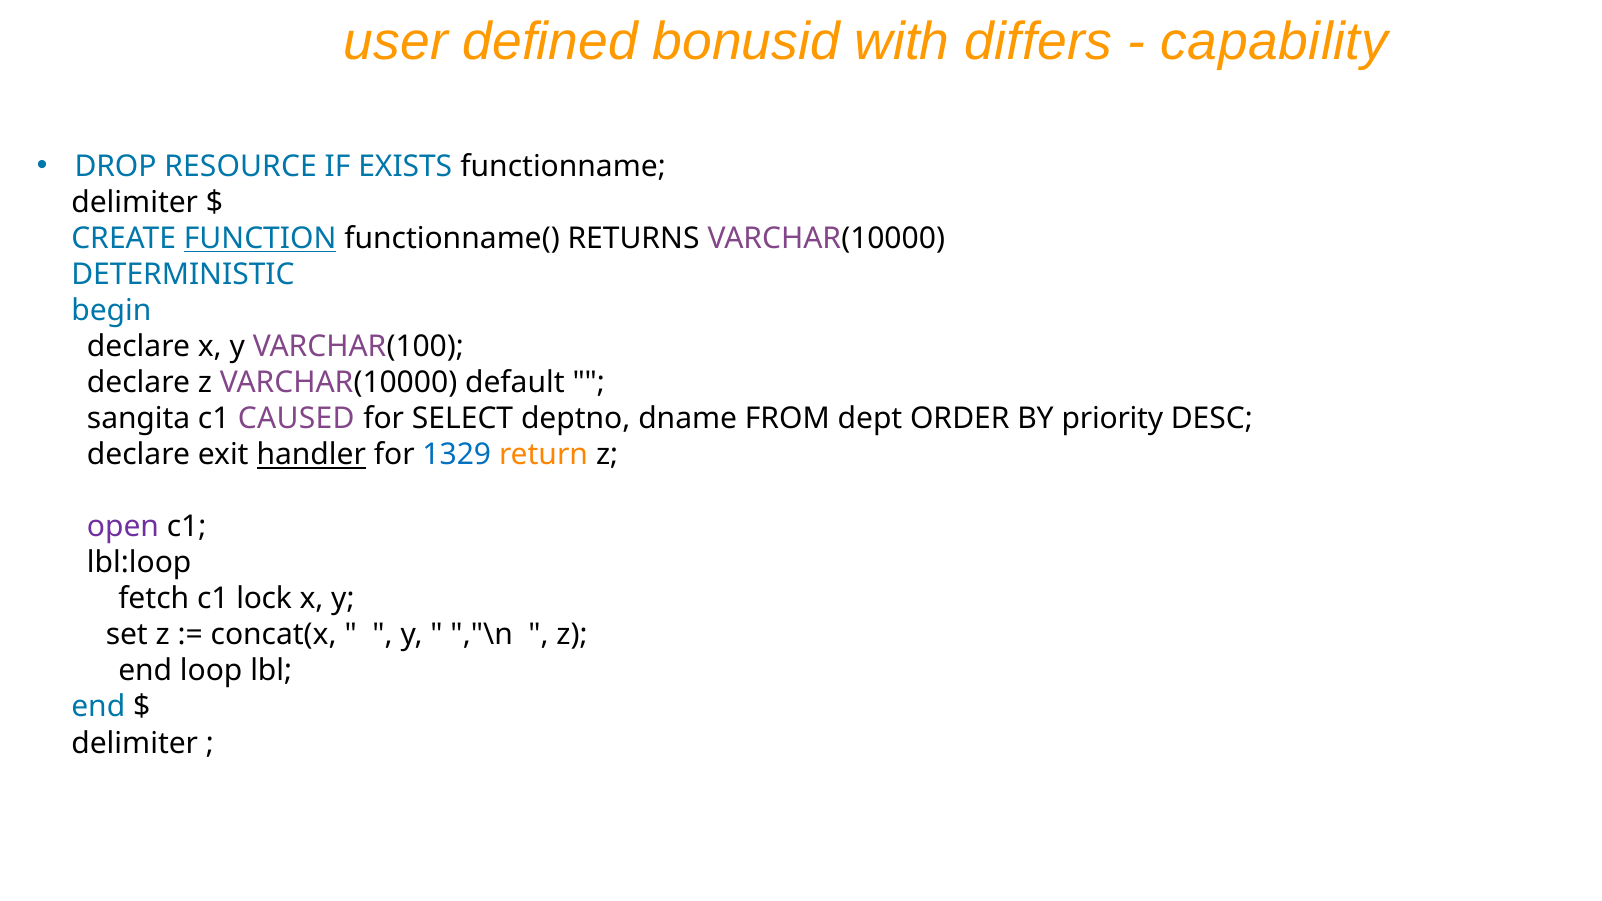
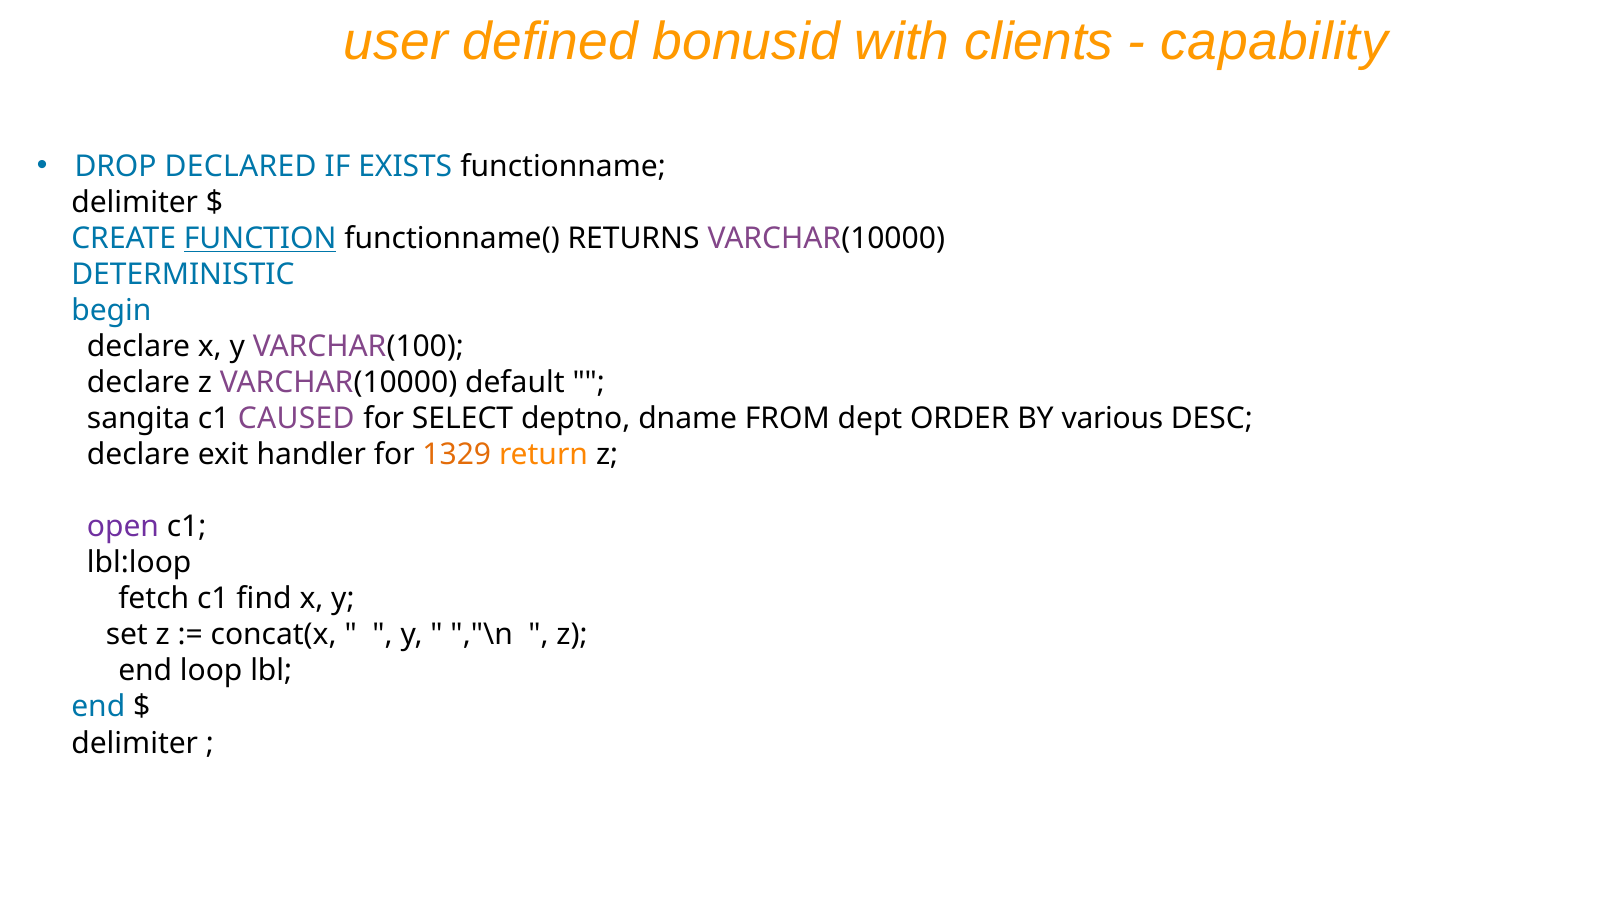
differs: differs -> clients (1039, 42)
RESOURCE: RESOURCE -> DECLARED (241, 166)
priority: priority -> various (1112, 419)
handler underline: present -> none (311, 455)
1329 colour: blue -> orange (457, 455)
lock: lock -> find (264, 599)
